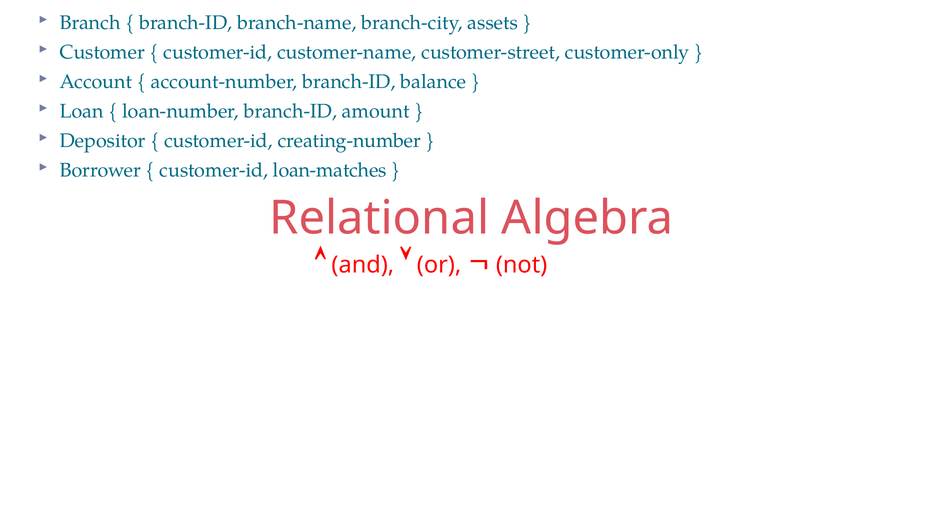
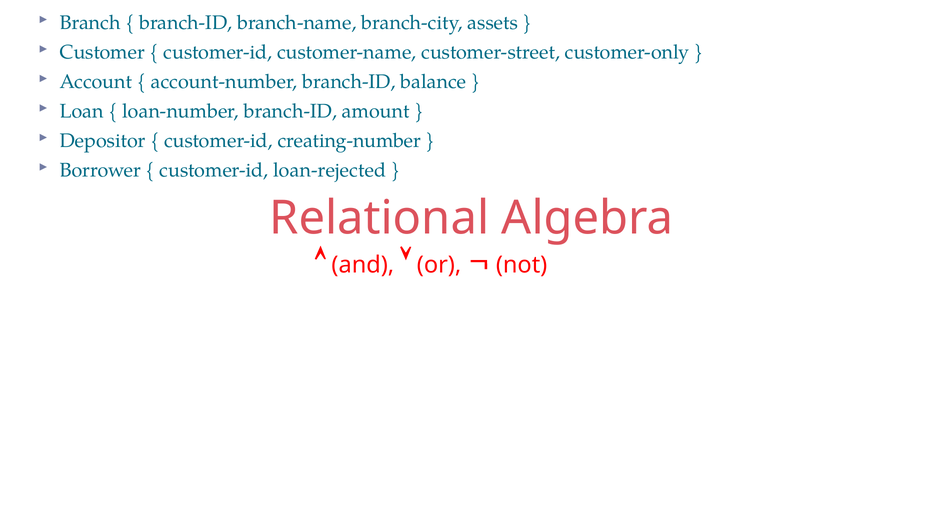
loan-matches: loan-matches -> loan-rejected (330, 170)
